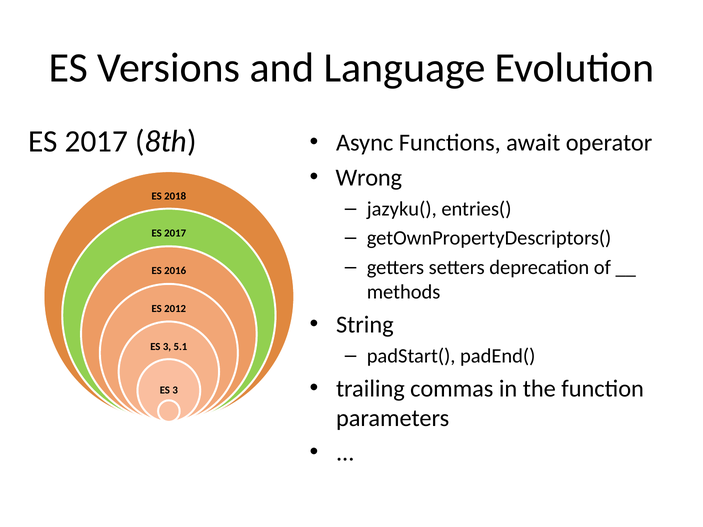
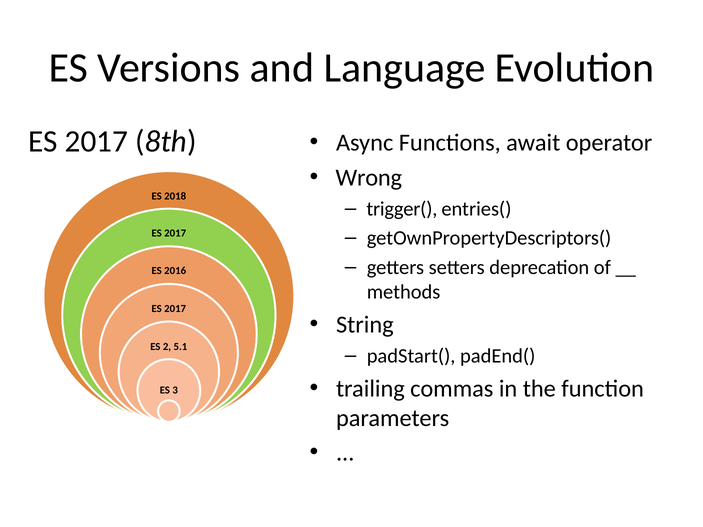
jazyku(: jazyku( -> trigger( (402, 209)
2012: 2012 -> 2017 (175, 309)
3: 3 -> 2 (167, 347)
